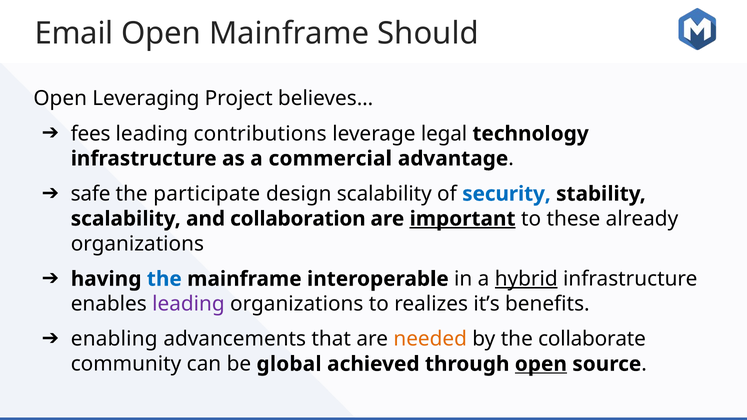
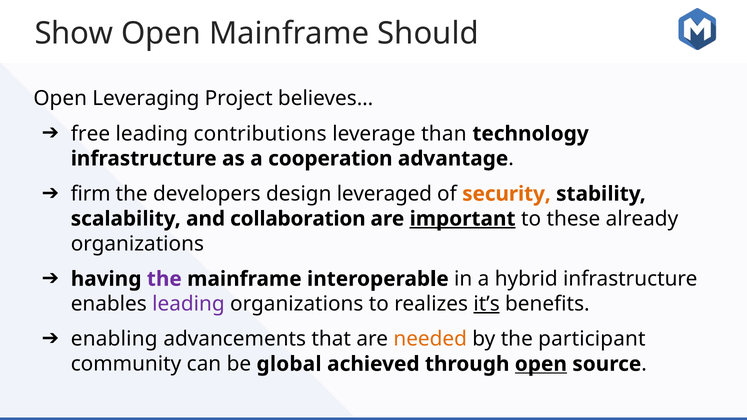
Email: Email -> Show (74, 33)
fees: fees -> free (90, 134)
legal: legal -> than (444, 134)
commercial: commercial -> cooperation (330, 159)
safe: safe -> firm (91, 194)
participate: participate -> developers (207, 194)
design scalability: scalability -> leveraged (384, 194)
security colour: blue -> orange (506, 194)
the colour: blue -> purple (164, 279)
hybrid underline: present -> none (526, 279)
it’s underline: none -> present (487, 304)
collaborate: collaborate -> participant (592, 339)
